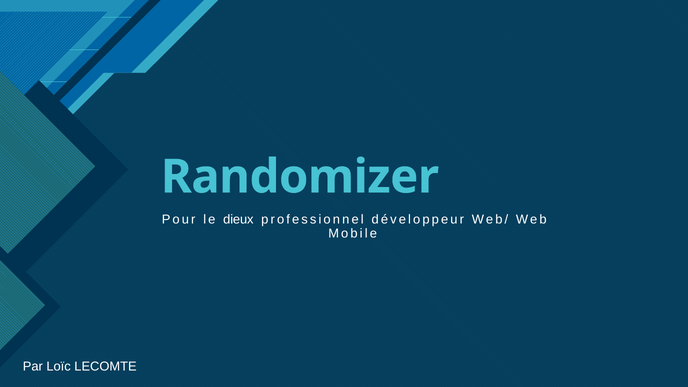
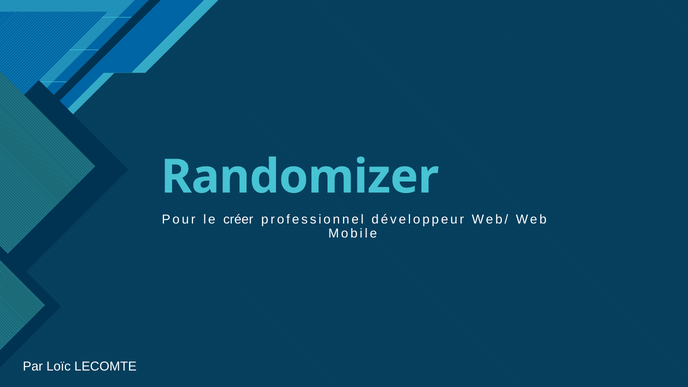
dieux: dieux -> créer (238, 219)
